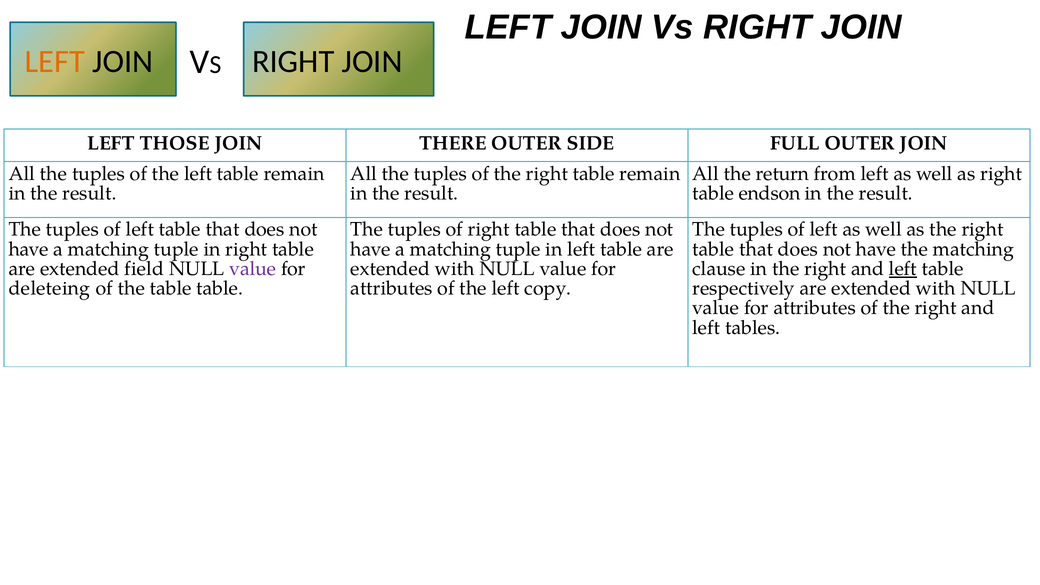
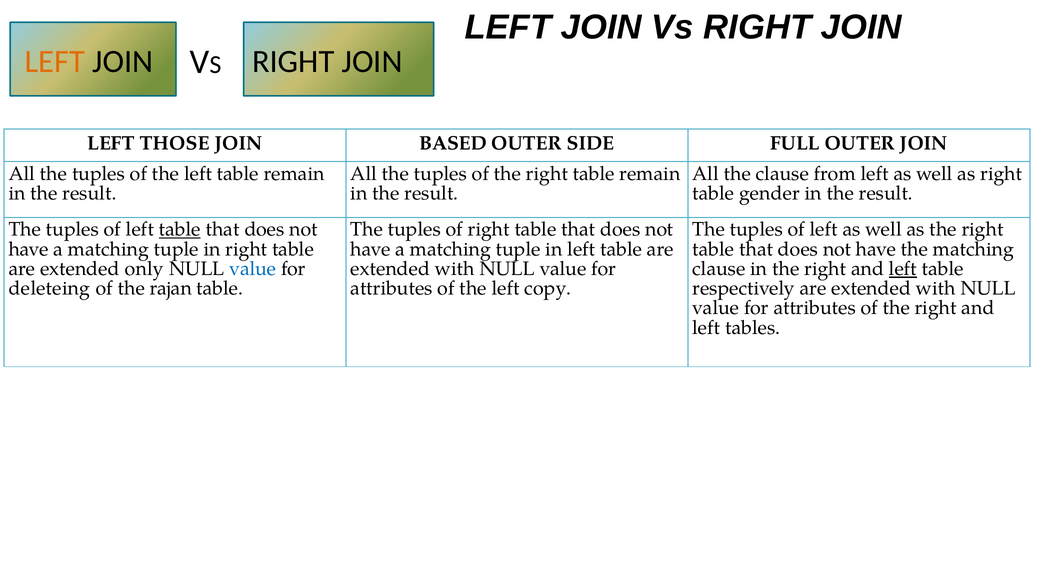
THERE: THERE -> BASED (453, 143)
the return: return -> clause (782, 174)
endson: endson -> gender (769, 193)
table underline: none -> present (180, 230)
field: field -> only (144, 269)
value colour: purple -> blue (253, 269)
the table: table -> rajan (171, 288)
